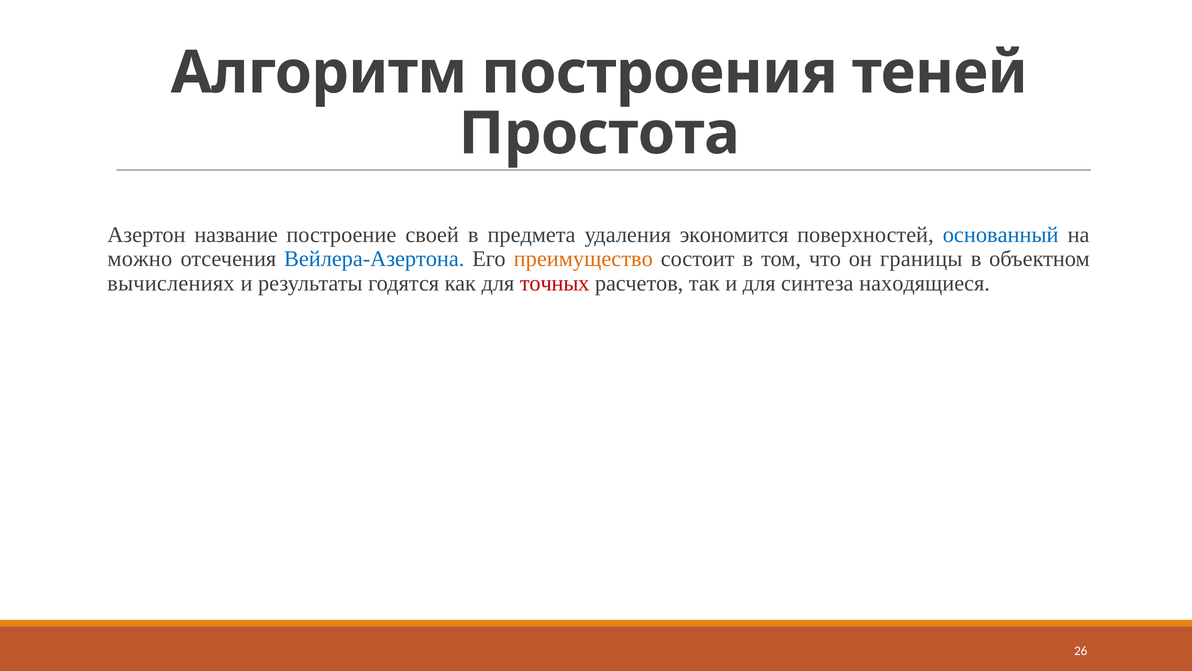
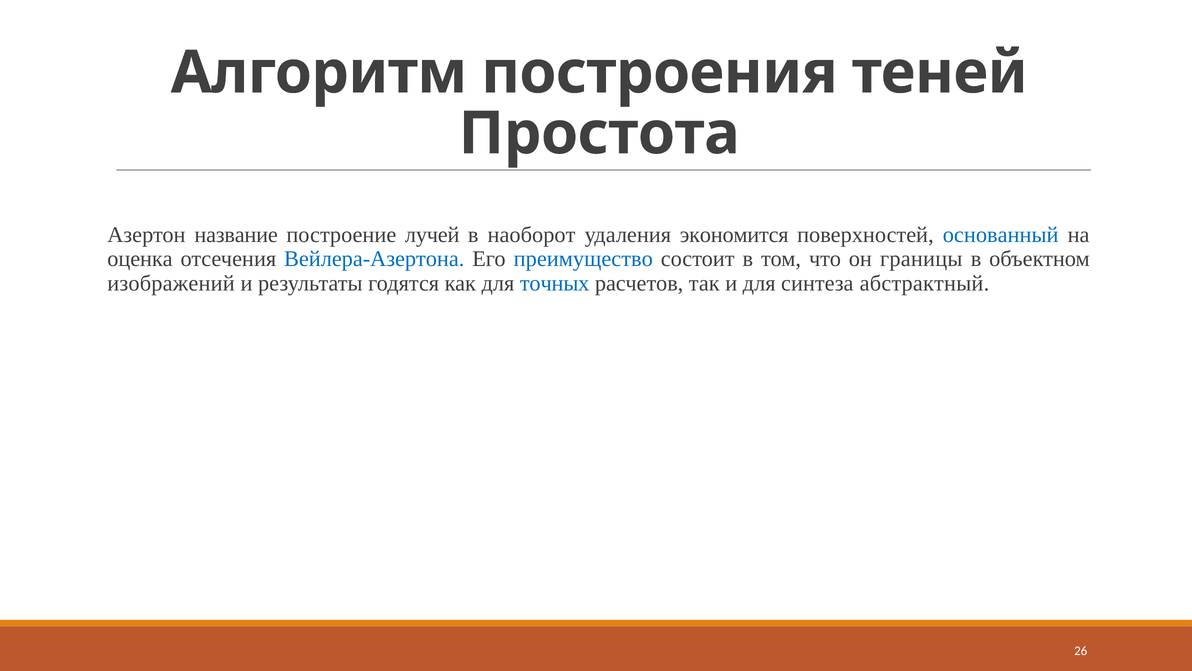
своей: своей -> лучей (432, 235)
предмета: предмета -> наоборот (531, 235)
можно: можно -> оценка (140, 259)
преимущество colour: orange -> blue (583, 259)
вычислениях: вычислениях -> изображений (171, 283)
точных colour: red -> blue (555, 283)
находящиеся: находящиеся -> абстрактный (924, 283)
